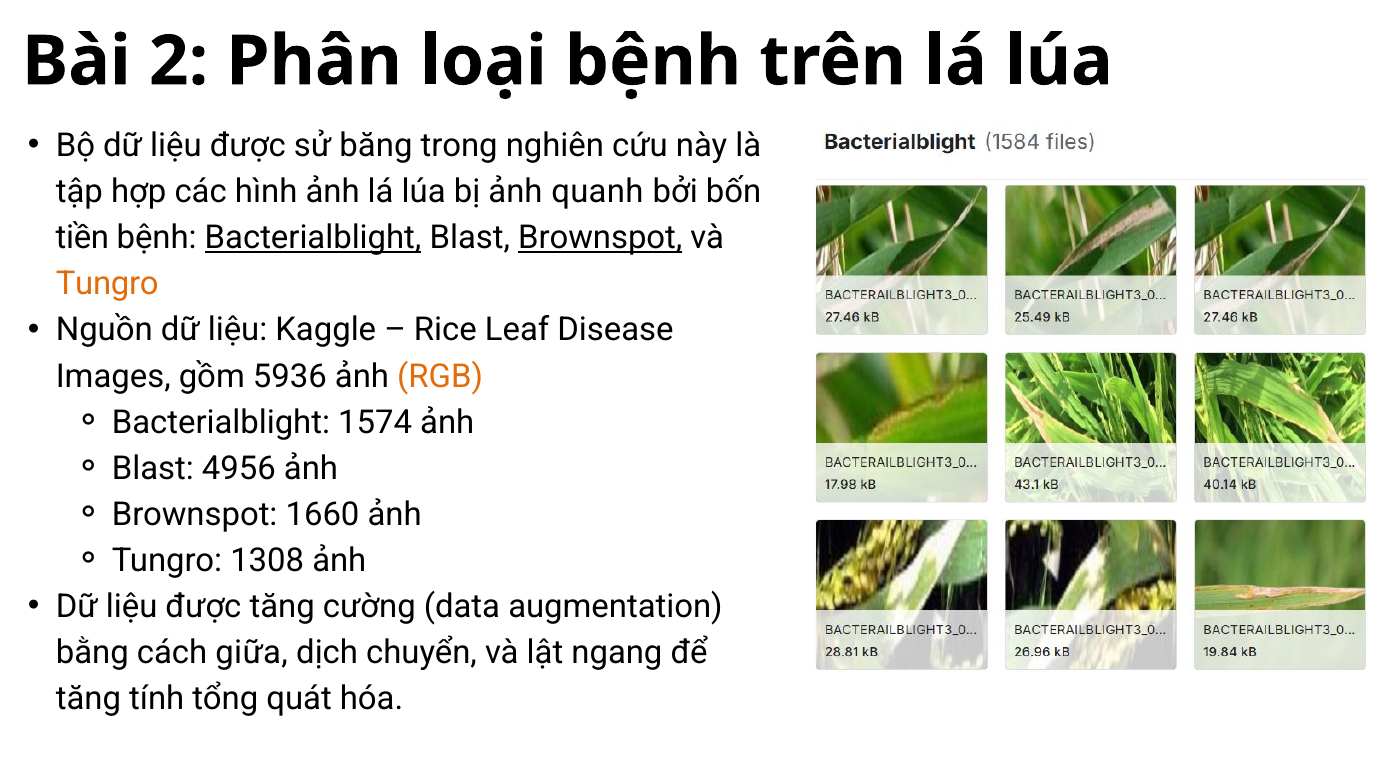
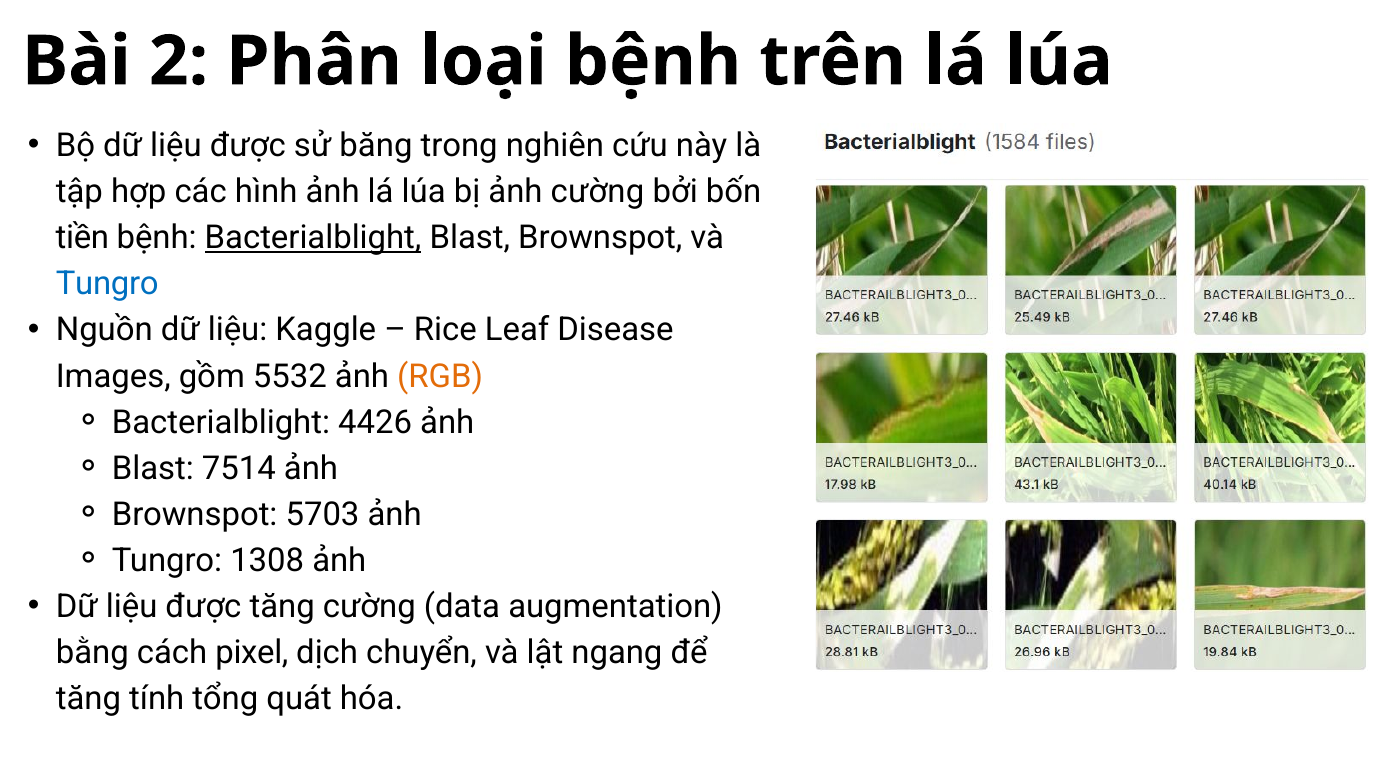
ảnh quanh: quanh -> cường (597, 192)
Brownspot underline: present -> none (600, 238)
Tungro colour: orange -> blue (107, 284)
5936: 5936 -> 5532 (290, 376)
1574: 1574 -> 4426 (375, 422)
4956: 4956 -> 7514 (239, 468)
1660: 1660 -> 5703 (323, 514)
giữa: giữa -> pixel (252, 653)
